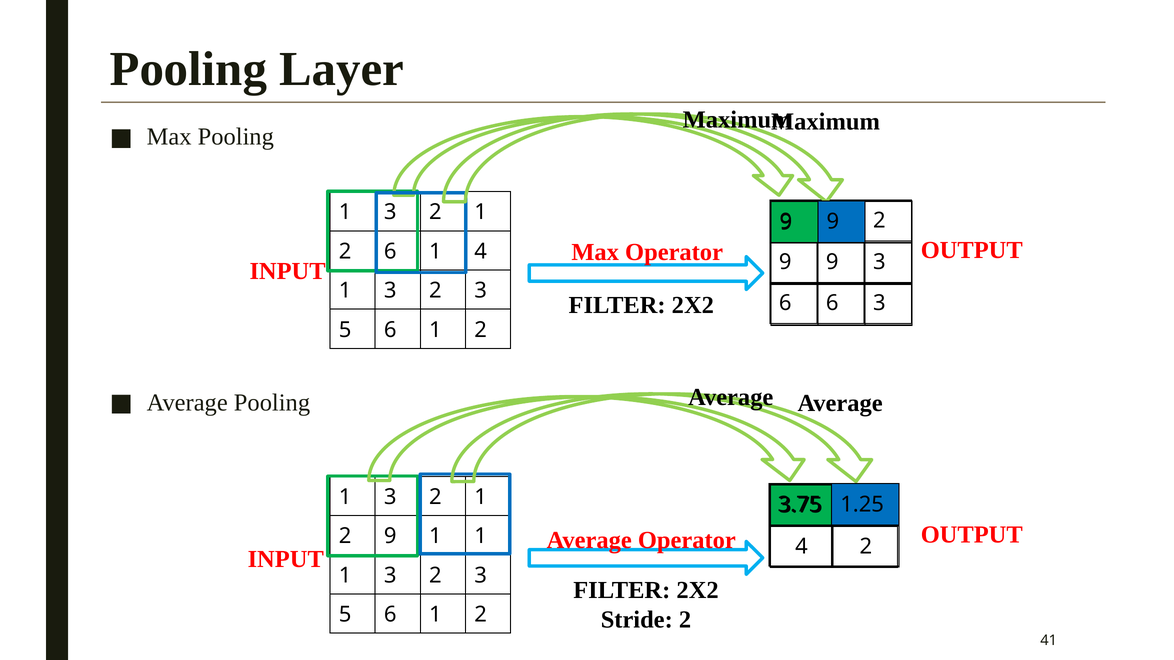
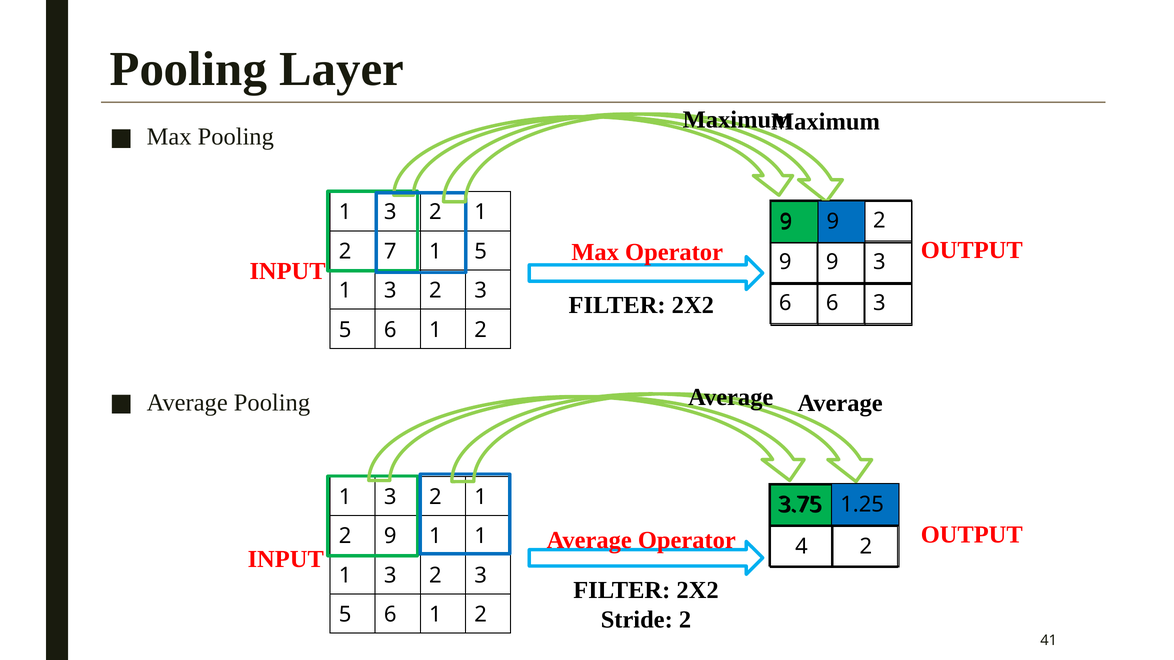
2 6: 6 -> 7 (390, 252)
1 4: 4 -> 5 (481, 252)
